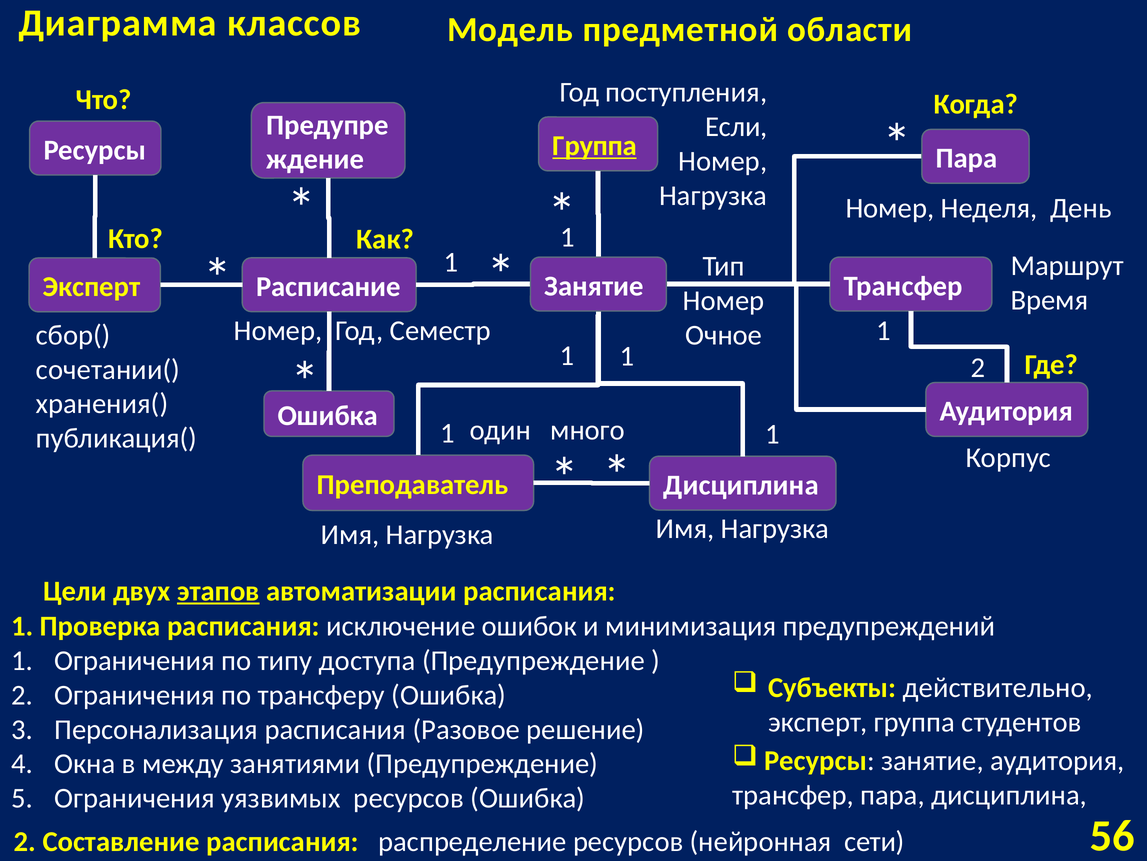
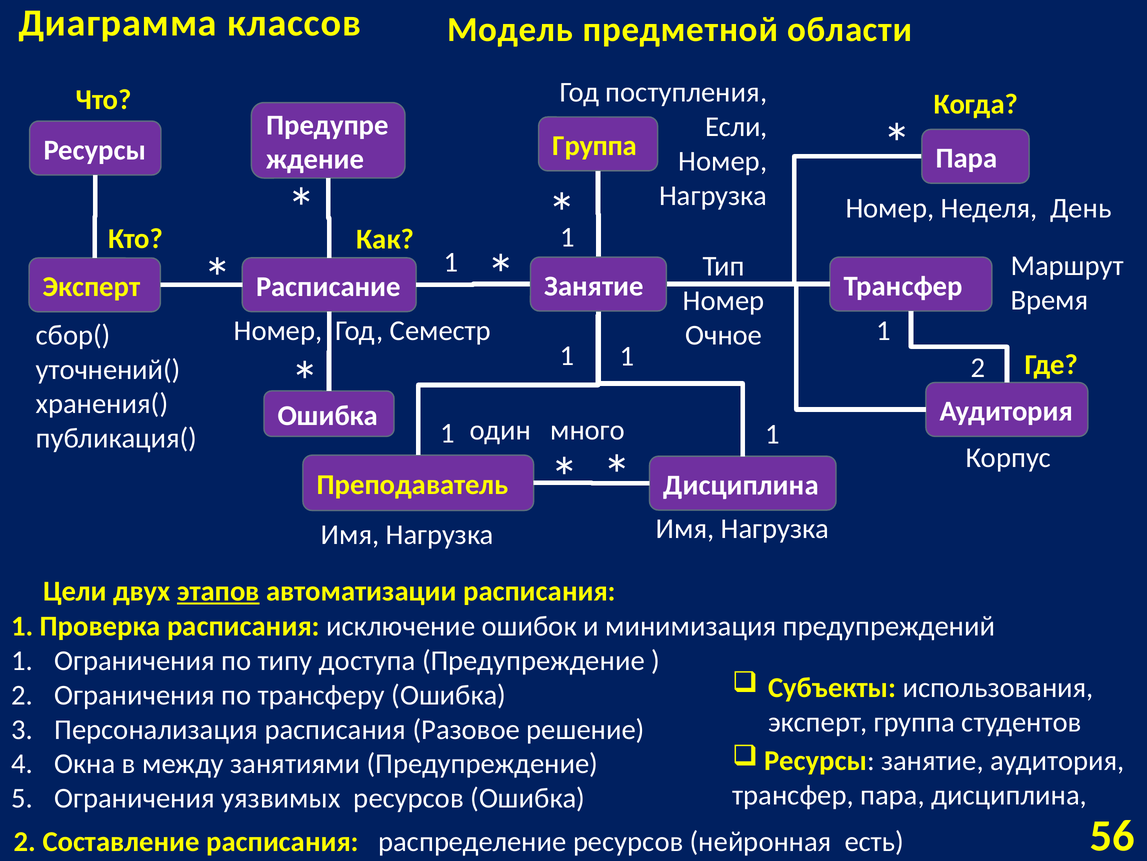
Группа underline: present -> none (595, 146)
сочетании(: сочетании( -> уточнений( (108, 369)
действительно: действительно -> использования (998, 687)
сети: сети -> есть (874, 841)
